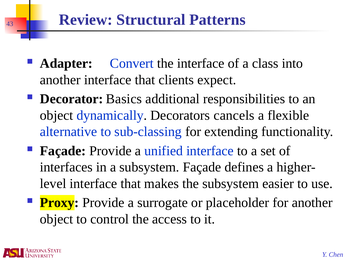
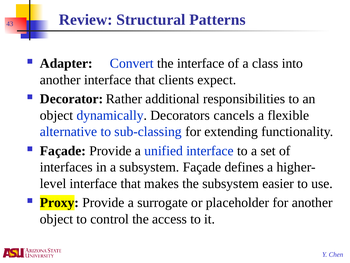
Basics: Basics -> Rather (124, 99)
